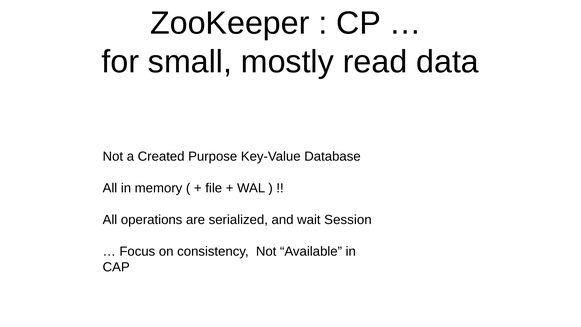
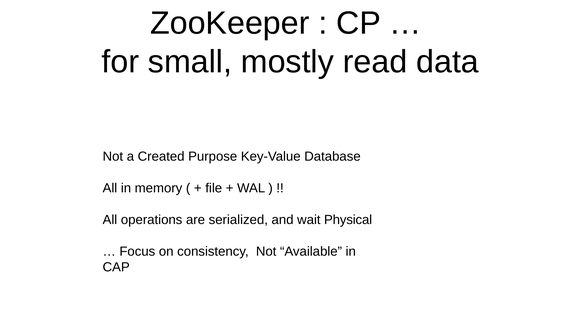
Session: Session -> Physical (348, 220)
